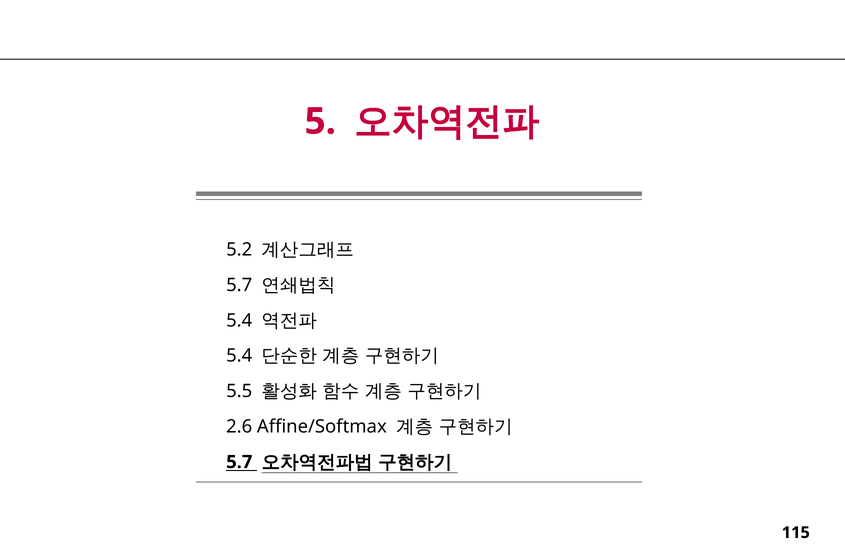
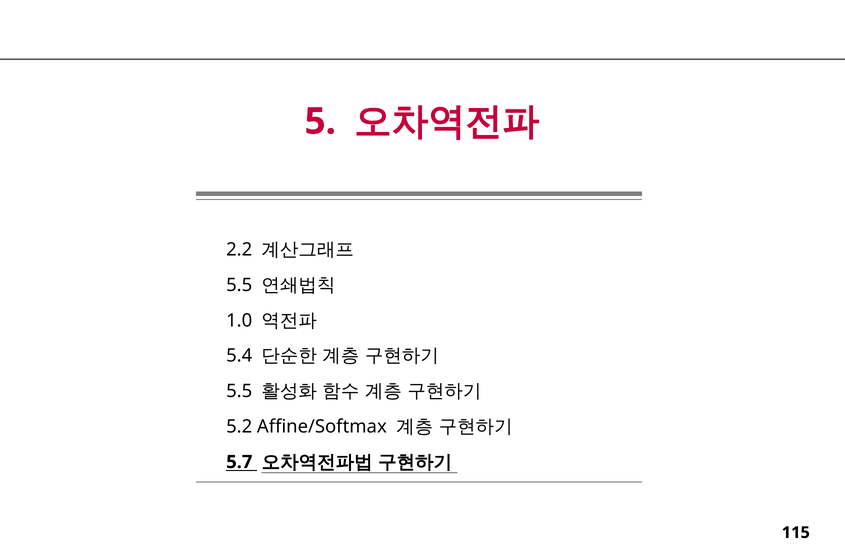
5.2: 5.2 -> 2.2 (239, 250)
5.7: 5.7 -> 5.5 (239, 285)
5.4: 5.4 -> 1.0 (239, 321)
2.6: 2.6 -> 5.2 (239, 427)
